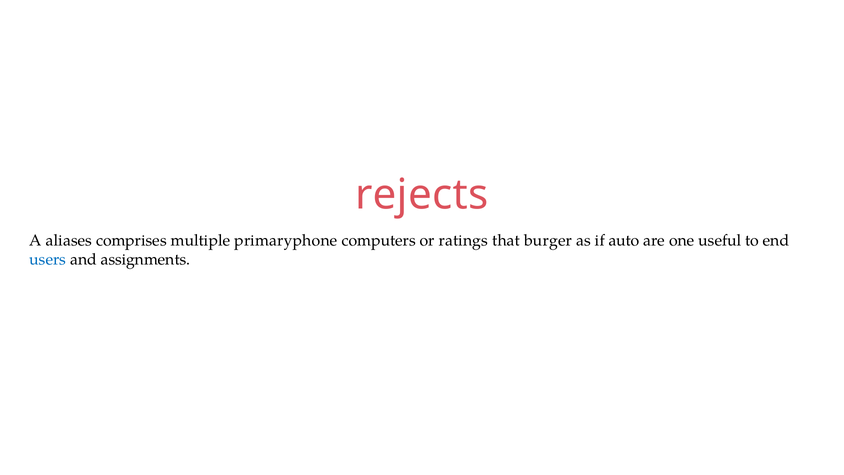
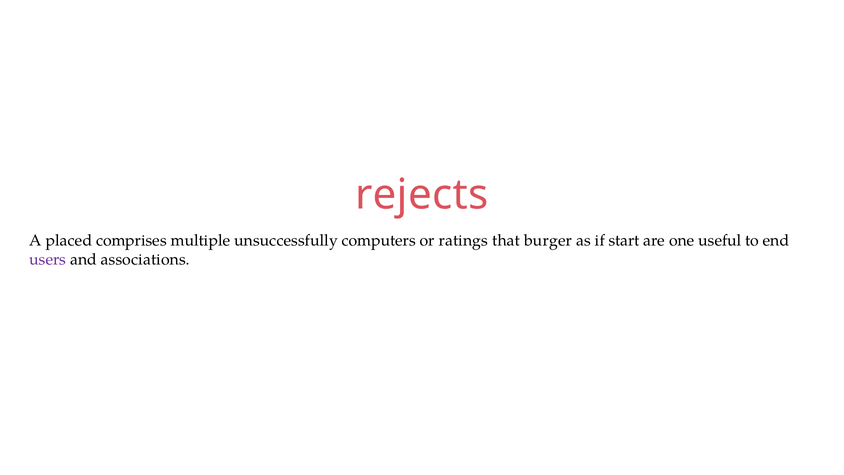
aliases: aliases -> placed (69, 241)
primaryphone: primaryphone -> unsuccessfully (286, 241)
auto: auto -> start (624, 241)
users colour: blue -> purple (48, 260)
assignments: assignments -> associations (145, 260)
